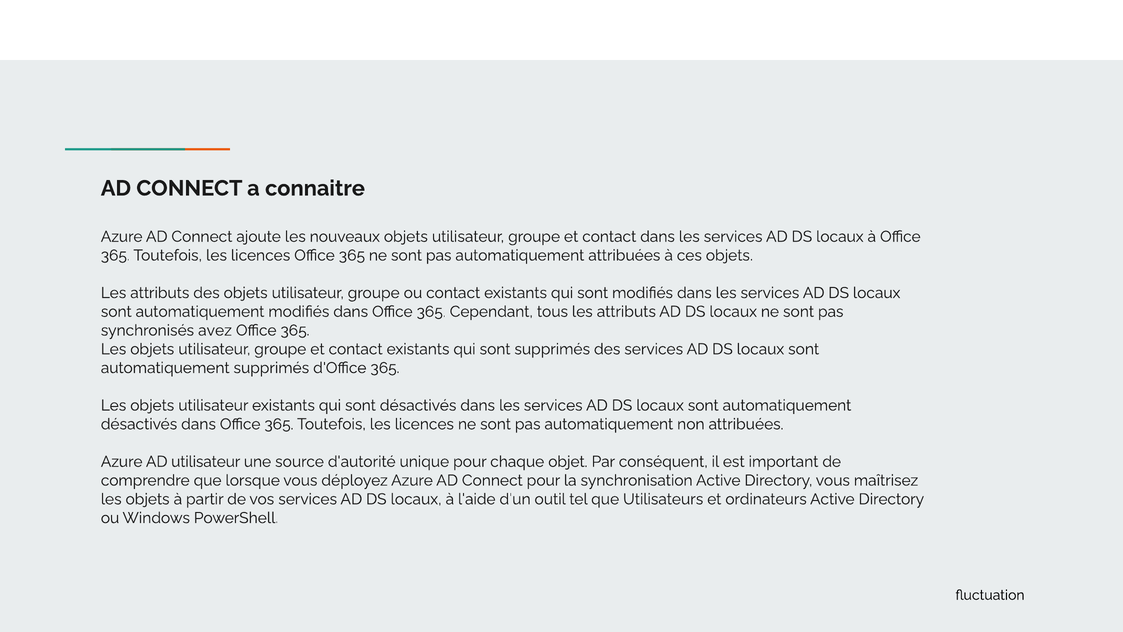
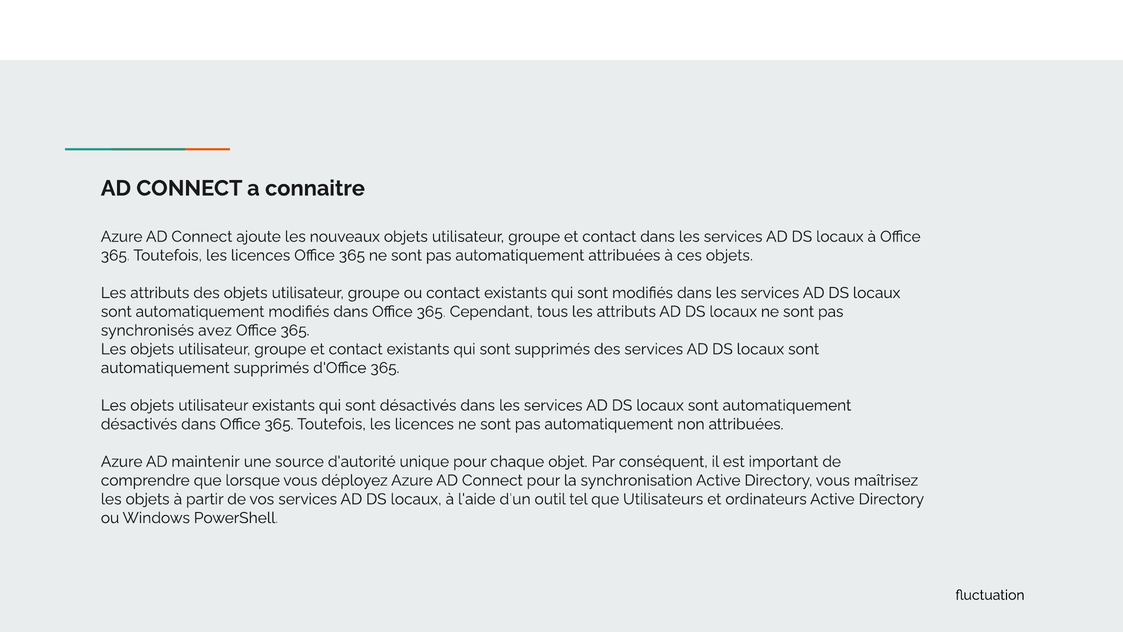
AD utilisateur: utilisateur -> maintenir (206, 461)
